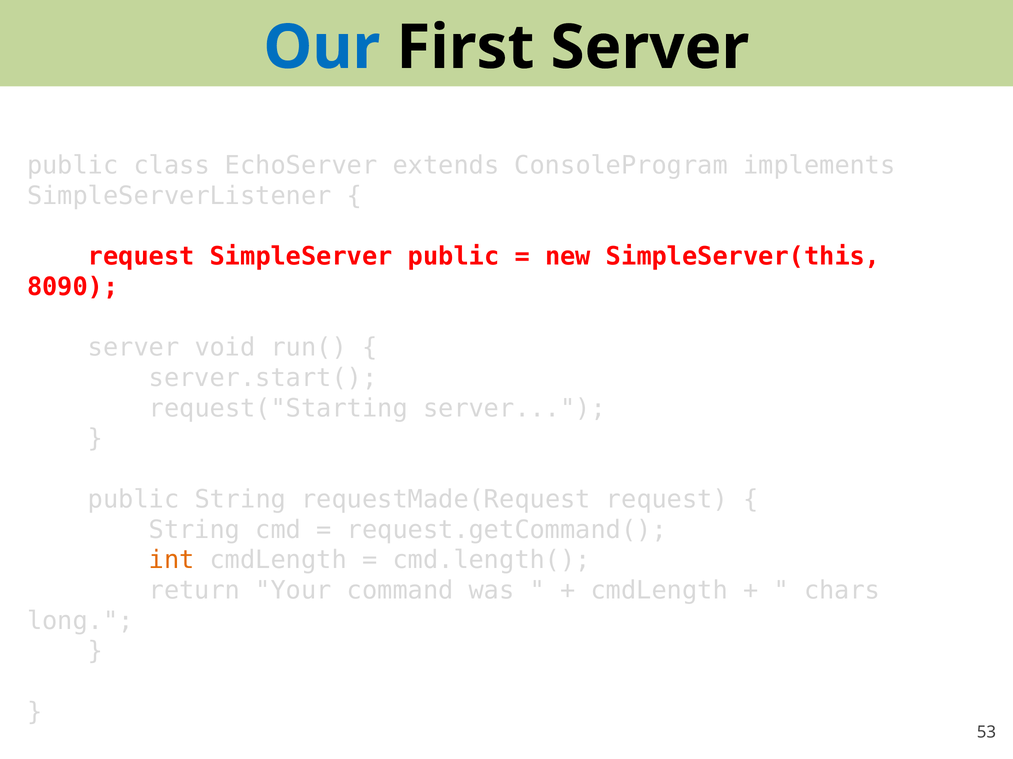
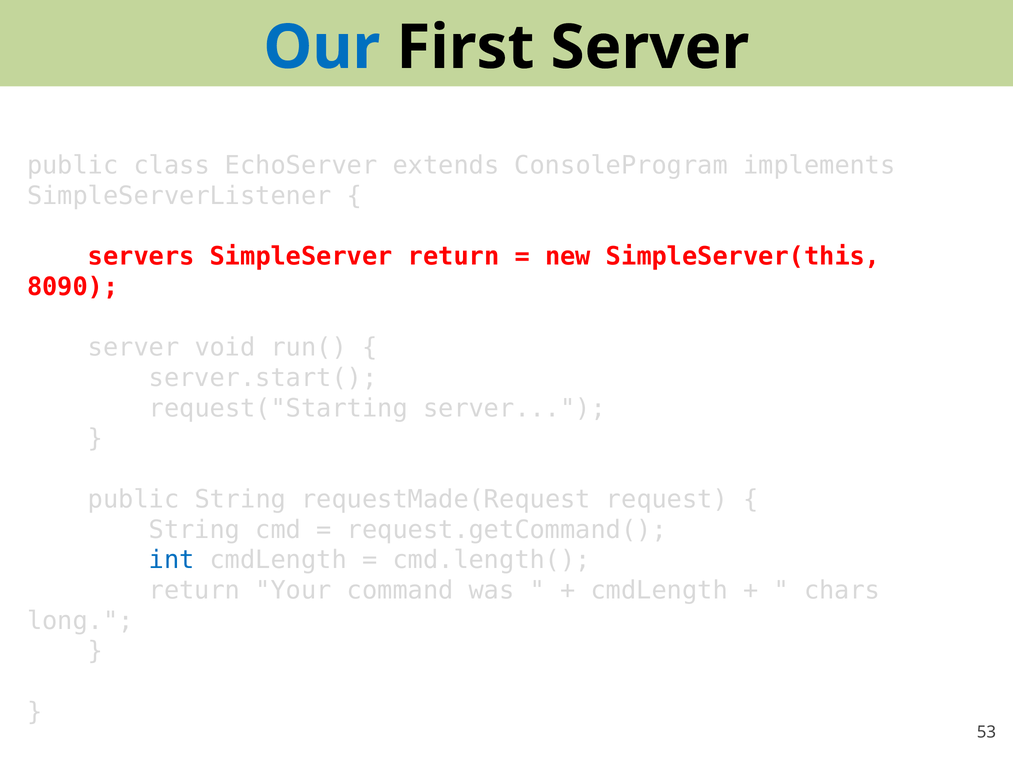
request: request -> servers (141, 257)
SimpleServer public: public -> return (454, 257)
int colour: orange -> blue (172, 561)
